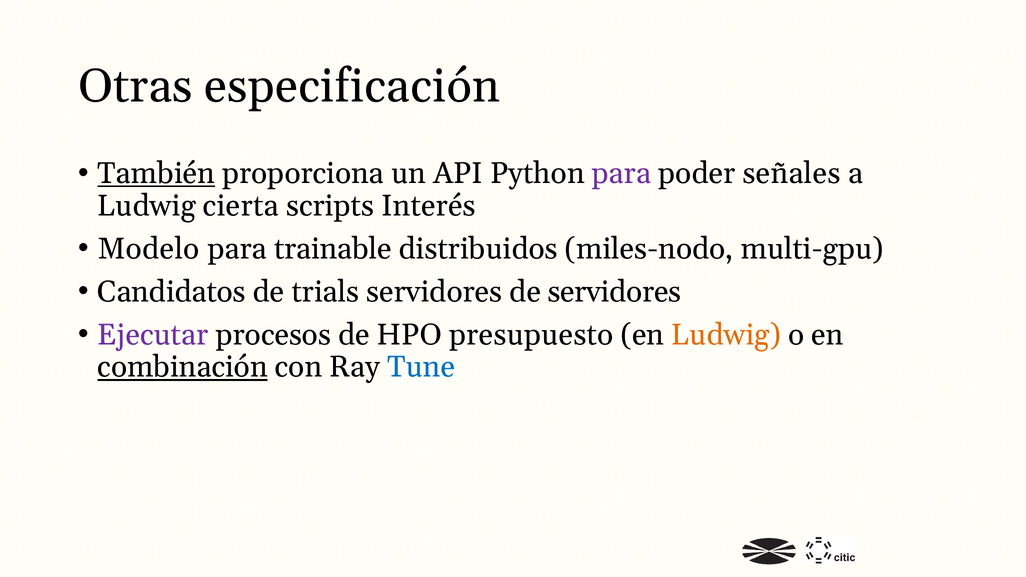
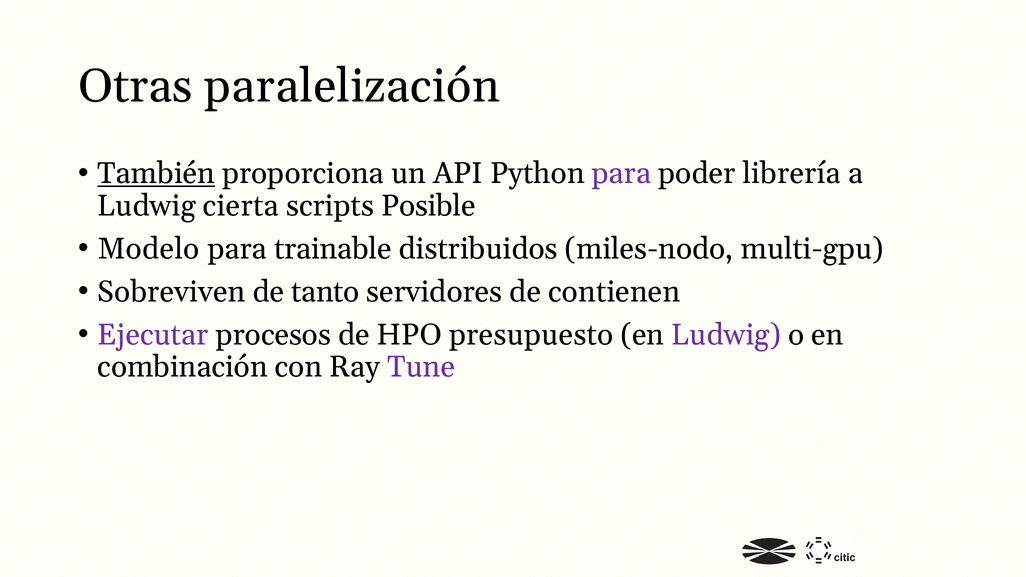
especificación: especificación -> paralelización (352, 86)
señales: señales -> librería (792, 173)
Interés: Interés -> Posible (428, 206)
Candidatos: Candidatos -> Sobreviven (171, 292)
trials: trials -> tanto (325, 292)
de servidores: servidores -> contienen (614, 292)
Ludwig colour: orange -> purple (726, 335)
combinación underline: present -> none (183, 367)
Tune colour: blue -> purple (421, 367)
